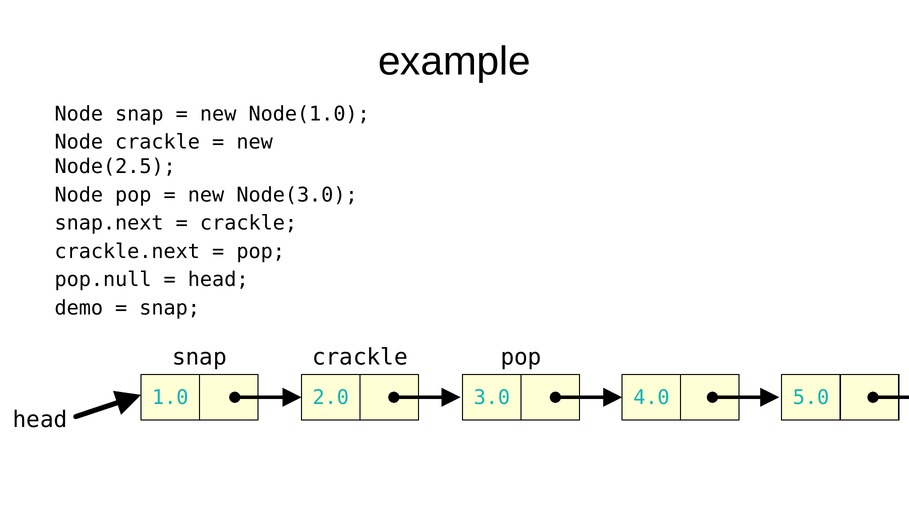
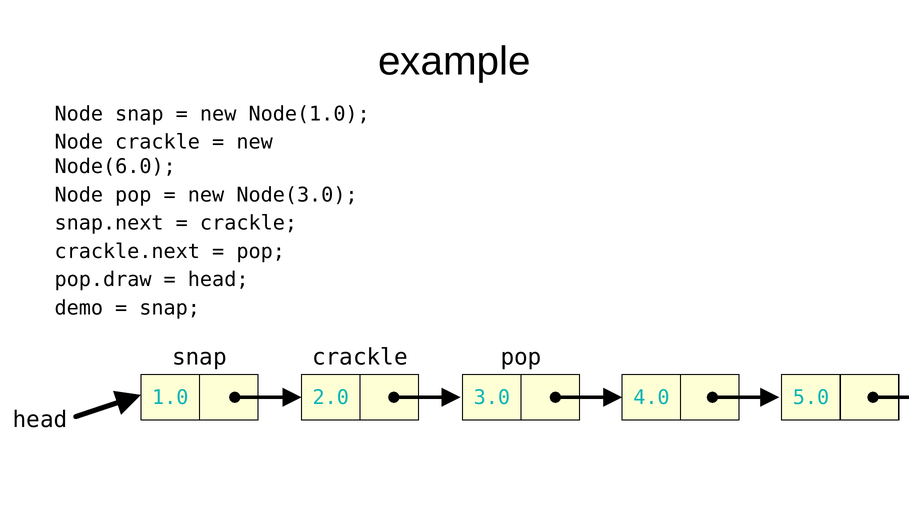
Node(2.5: Node(2.5 -> Node(6.0 (115, 166)
pop.null: pop.null -> pop.draw (103, 279)
